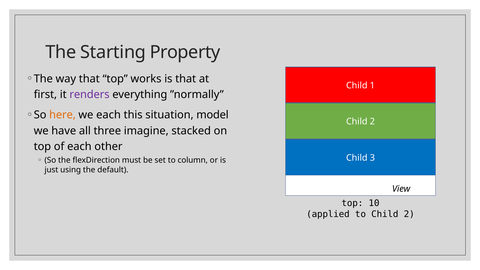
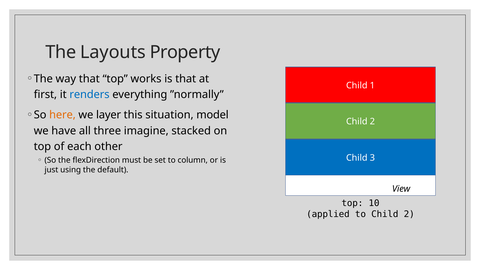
Starting: Starting -> Layouts (113, 52)
renders colour: purple -> blue (90, 95)
we each: each -> layer (109, 115)
